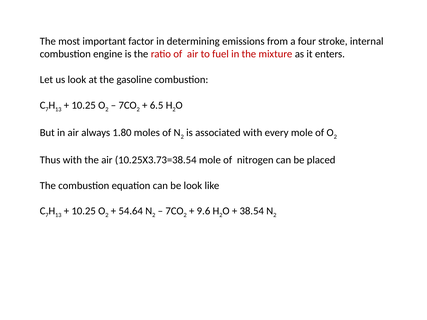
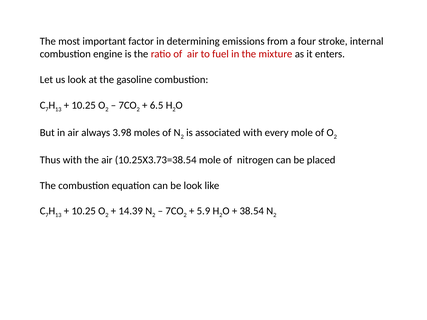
1.80: 1.80 -> 3.98 (122, 133)
54.64: 54.64 -> 14.39 (131, 211)
9.6: 9.6 -> 5.9 (203, 211)
